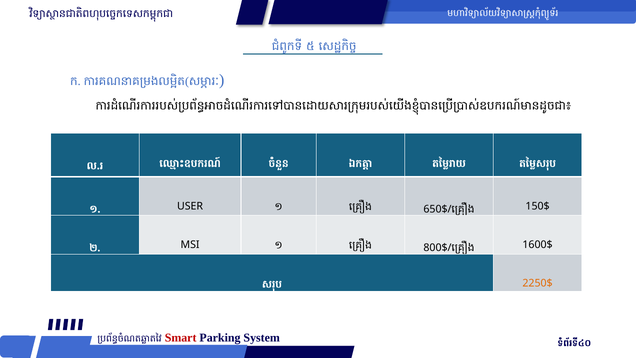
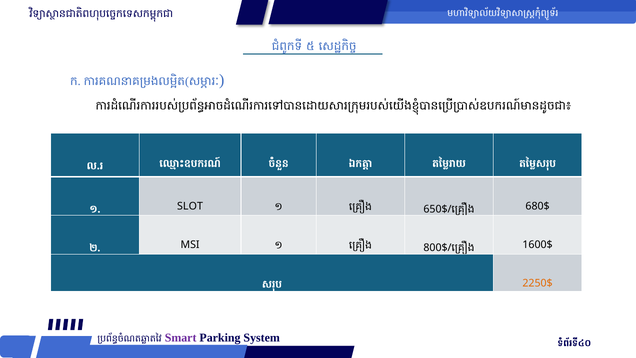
USER: USER -> SLOT (190, 206)
150$: 150$ -> 680$ (538, 206)
Smart colour: red -> purple (181, 338)
